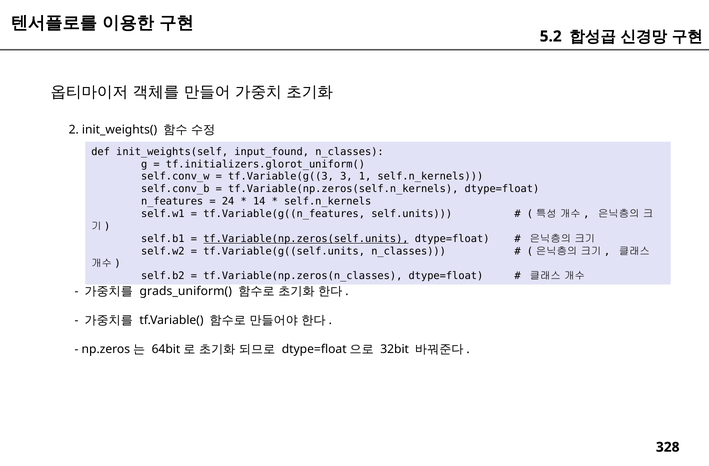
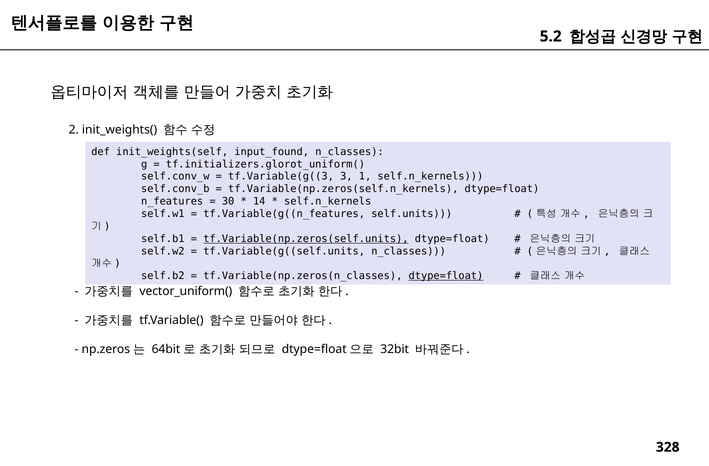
24: 24 -> 30 (228, 201)
dtype=float underline: none -> present (446, 276)
grads_uniform(: grads_uniform( -> vector_uniform( (186, 291)
